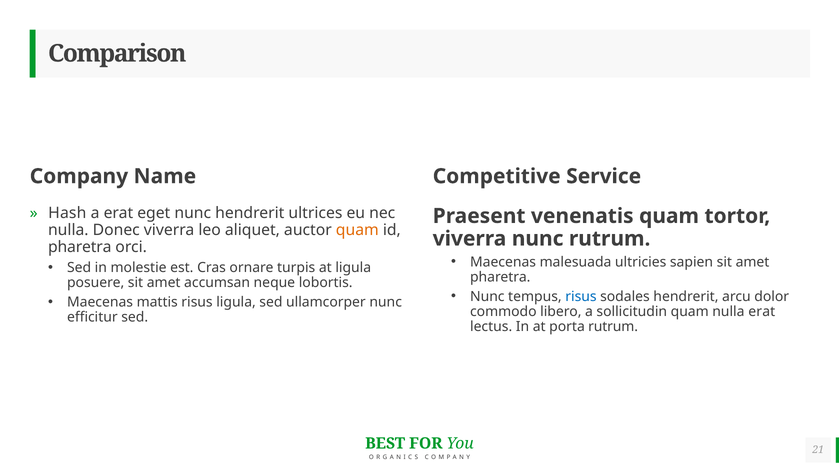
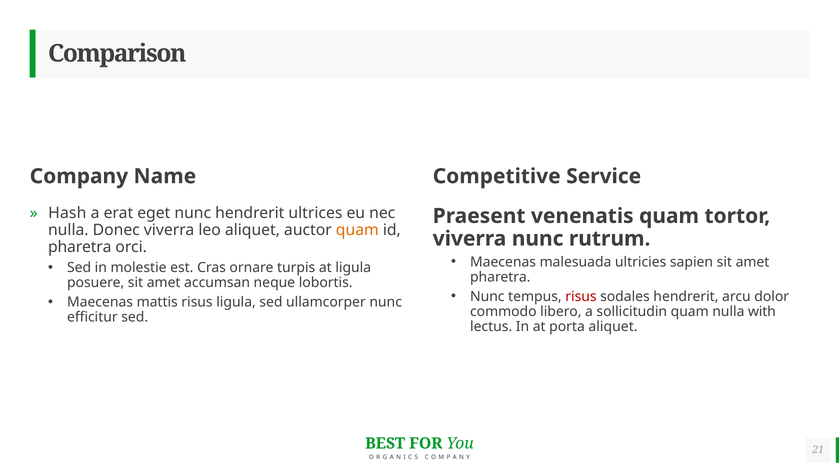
risus colour: blue -> red (581, 296)
nulla erat: erat -> with (762, 311)
porta rutrum: rutrum -> aliquet (613, 327)
